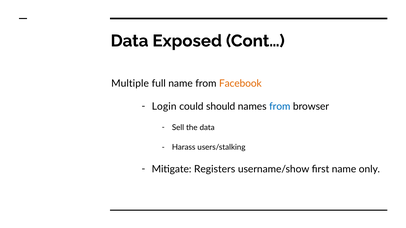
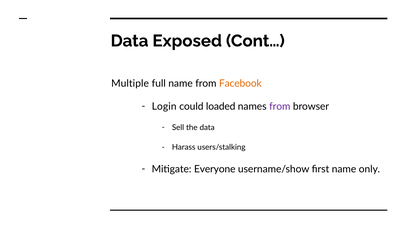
should: should -> loaded (221, 107)
from colour: blue -> purple (280, 107)
Registers: Registers -> Everyone (215, 169)
